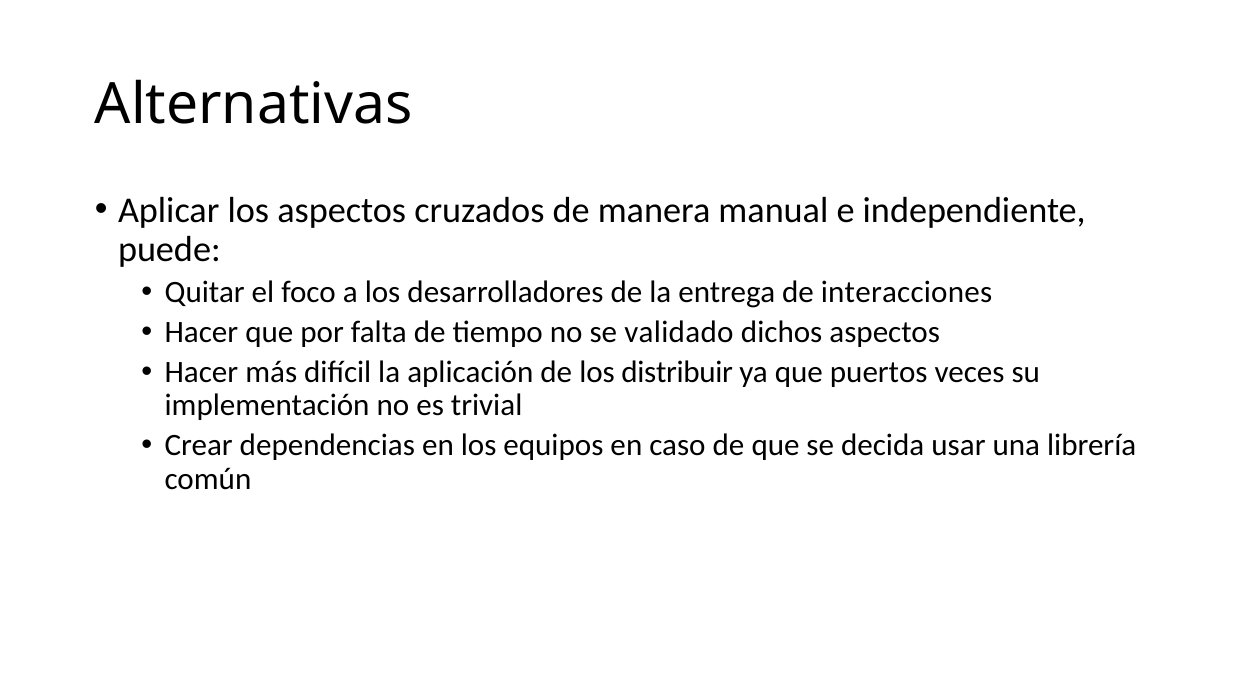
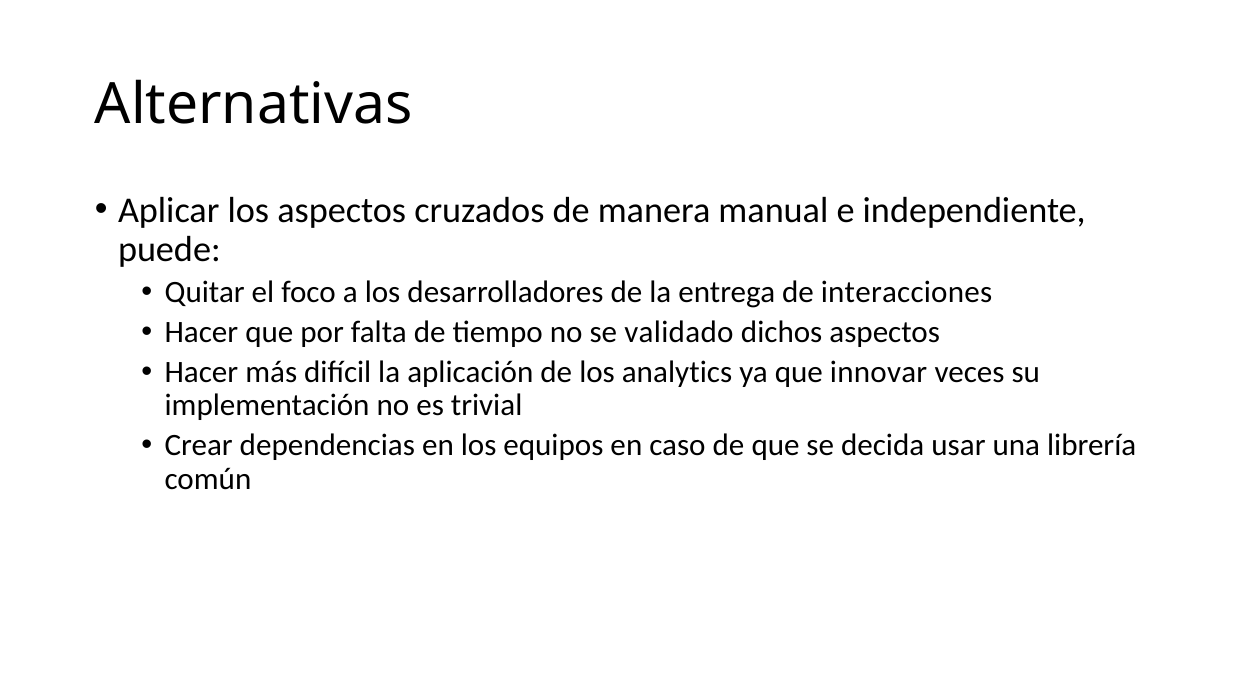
distribuir: distribuir -> analytics (677, 372)
puertos: puertos -> innovar (879, 372)
